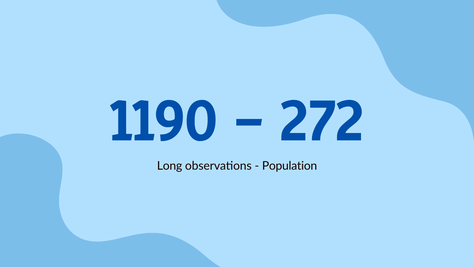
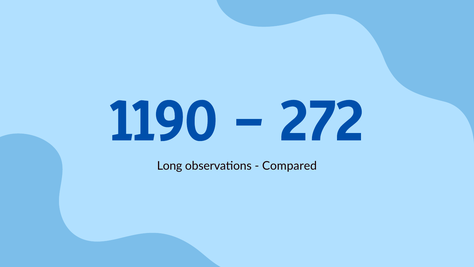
Population: Population -> Compared (289, 166)
